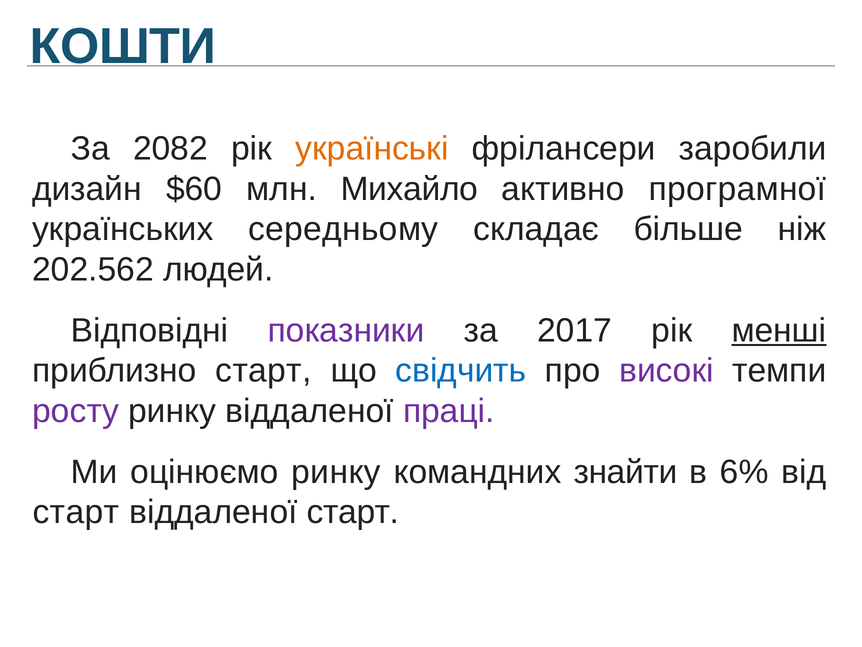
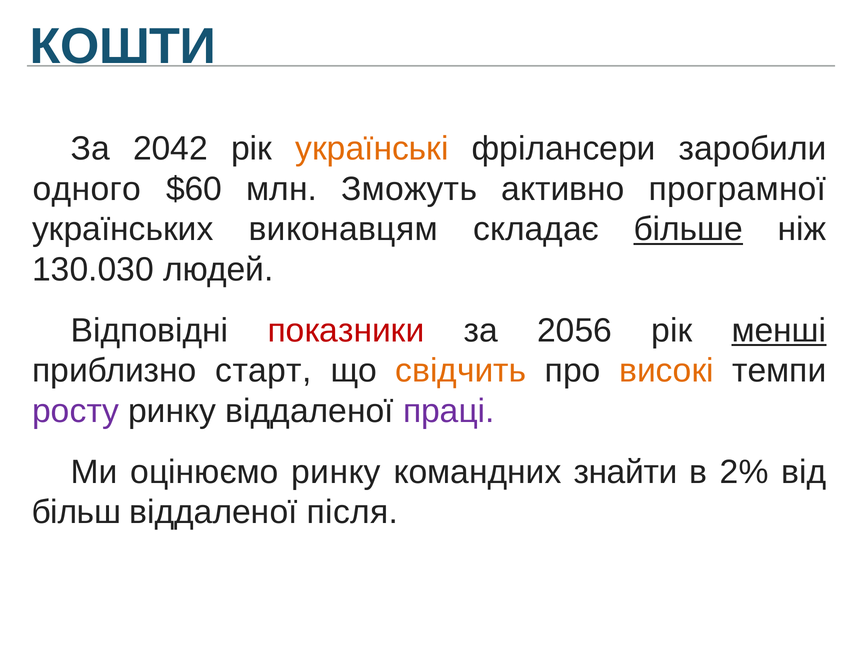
2082: 2082 -> 2042 (170, 148)
дизайн: дизайн -> одного (87, 189)
Михайло: Михайло -> Зможуть (409, 189)
середньому: середньому -> виконавцям (343, 229)
більше underline: none -> present (688, 229)
202.562: 202.562 -> 130.030 (93, 270)
показники colour: purple -> red (346, 330)
2017: 2017 -> 2056 (575, 330)
свідчить colour: blue -> orange (461, 371)
високі colour: purple -> orange (666, 371)
6%: 6% -> 2% (744, 472)
старт: старт -> більш (76, 512)
віддаленої старт: старт -> після (353, 512)
